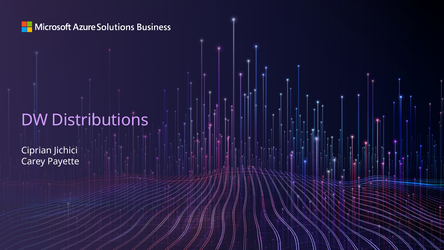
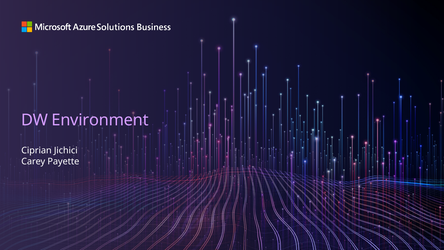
Distributions: Distributions -> Environment (100, 120)
